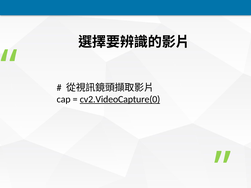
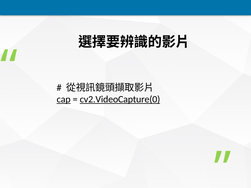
cap underline: none -> present (64, 99)
